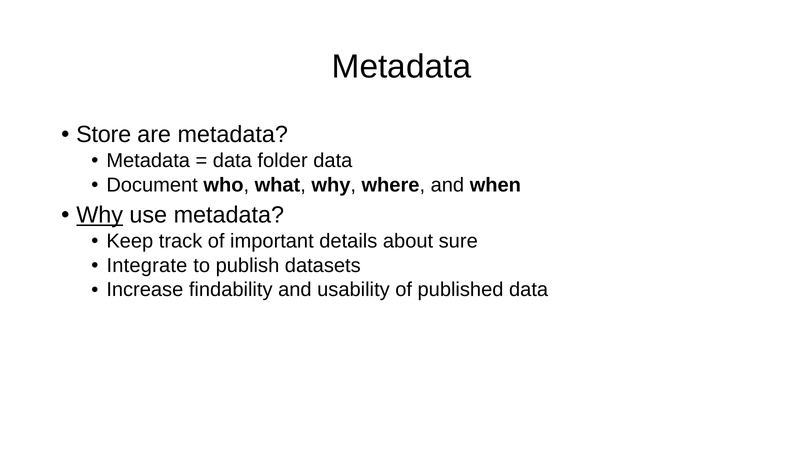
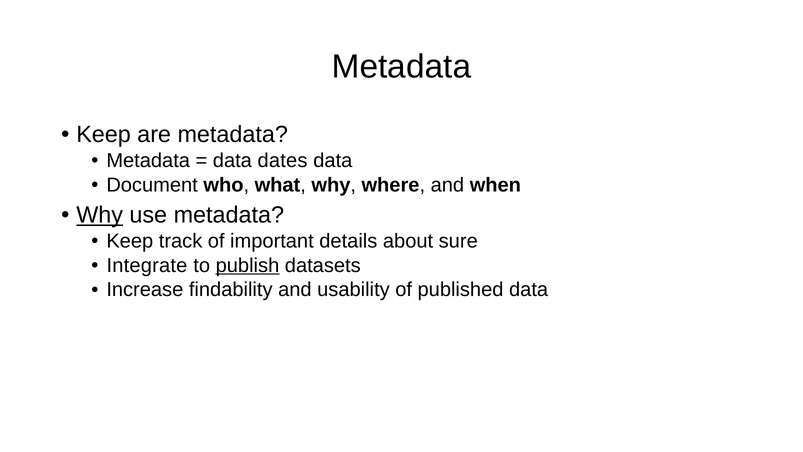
Store: Store -> Keep (104, 134)
folder: folder -> dates (282, 160)
publish underline: none -> present (247, 265)
